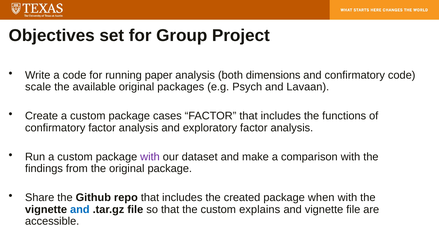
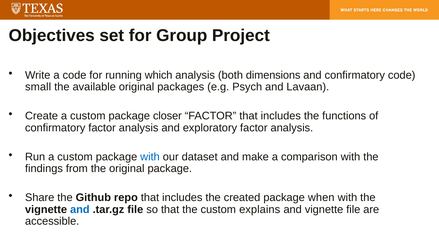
paper: paper -> which (159, 75)
scale: scale -> small (38, 87)
cases: cases -> closer (167, 116)
with colour: purple -> blue (150, 157)
